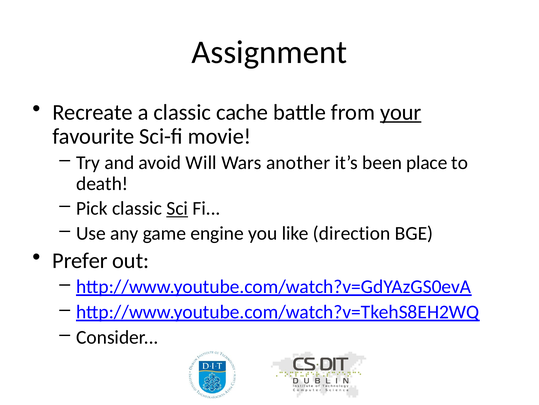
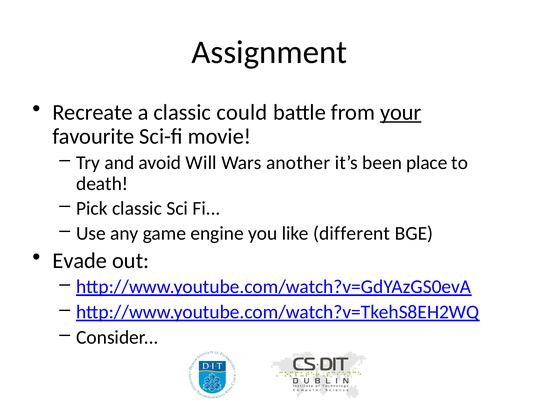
cache: cache -> could (242, 112)
Sci underline: present -> none (177, 208)
direction: direction -> different (352, 233)
Prefer: Prefer -> Evade (80, 260)
